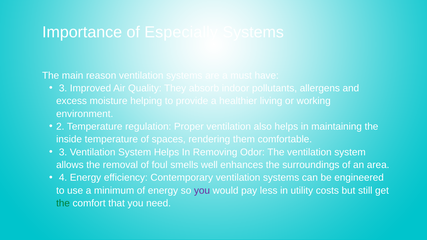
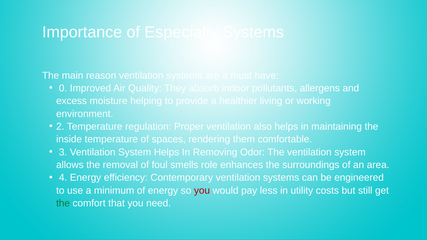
3: 3 -> 0 (63, 88)
well: well -> role (209, 165)
you colour: purple -> red (202, 191)
